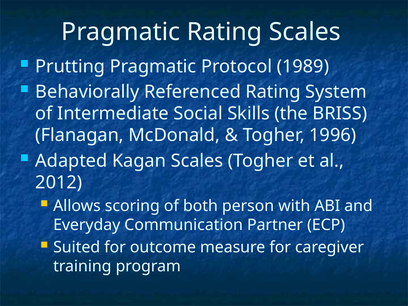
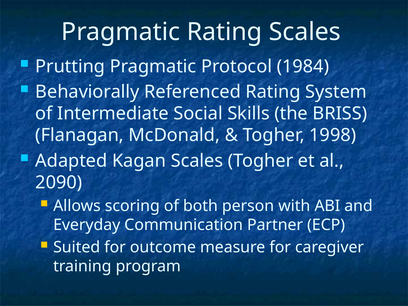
1989: 1989 -> 1984 (303, 66)
1996: 1996 -> 1998 (333, 135)
2012: 2012 -> 2090 (59, 182)
